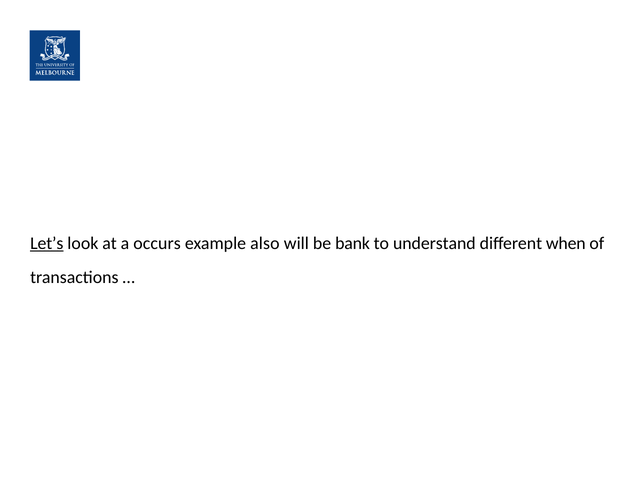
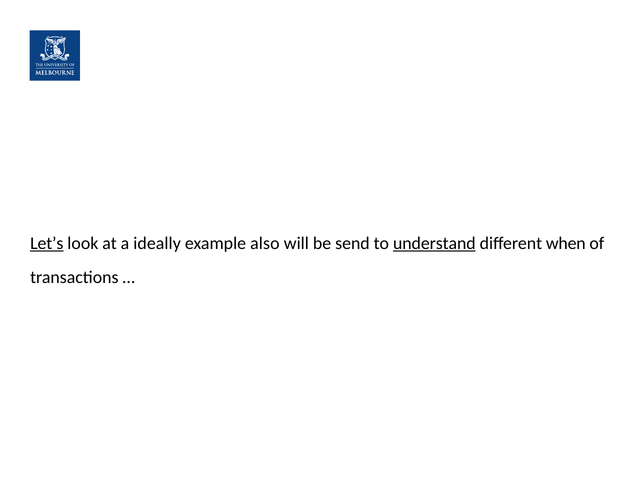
occurs: occurs -> ideally (157, 243)
bank: bank -> send (352, 243)
understand underline: none -> present (434, 243)
